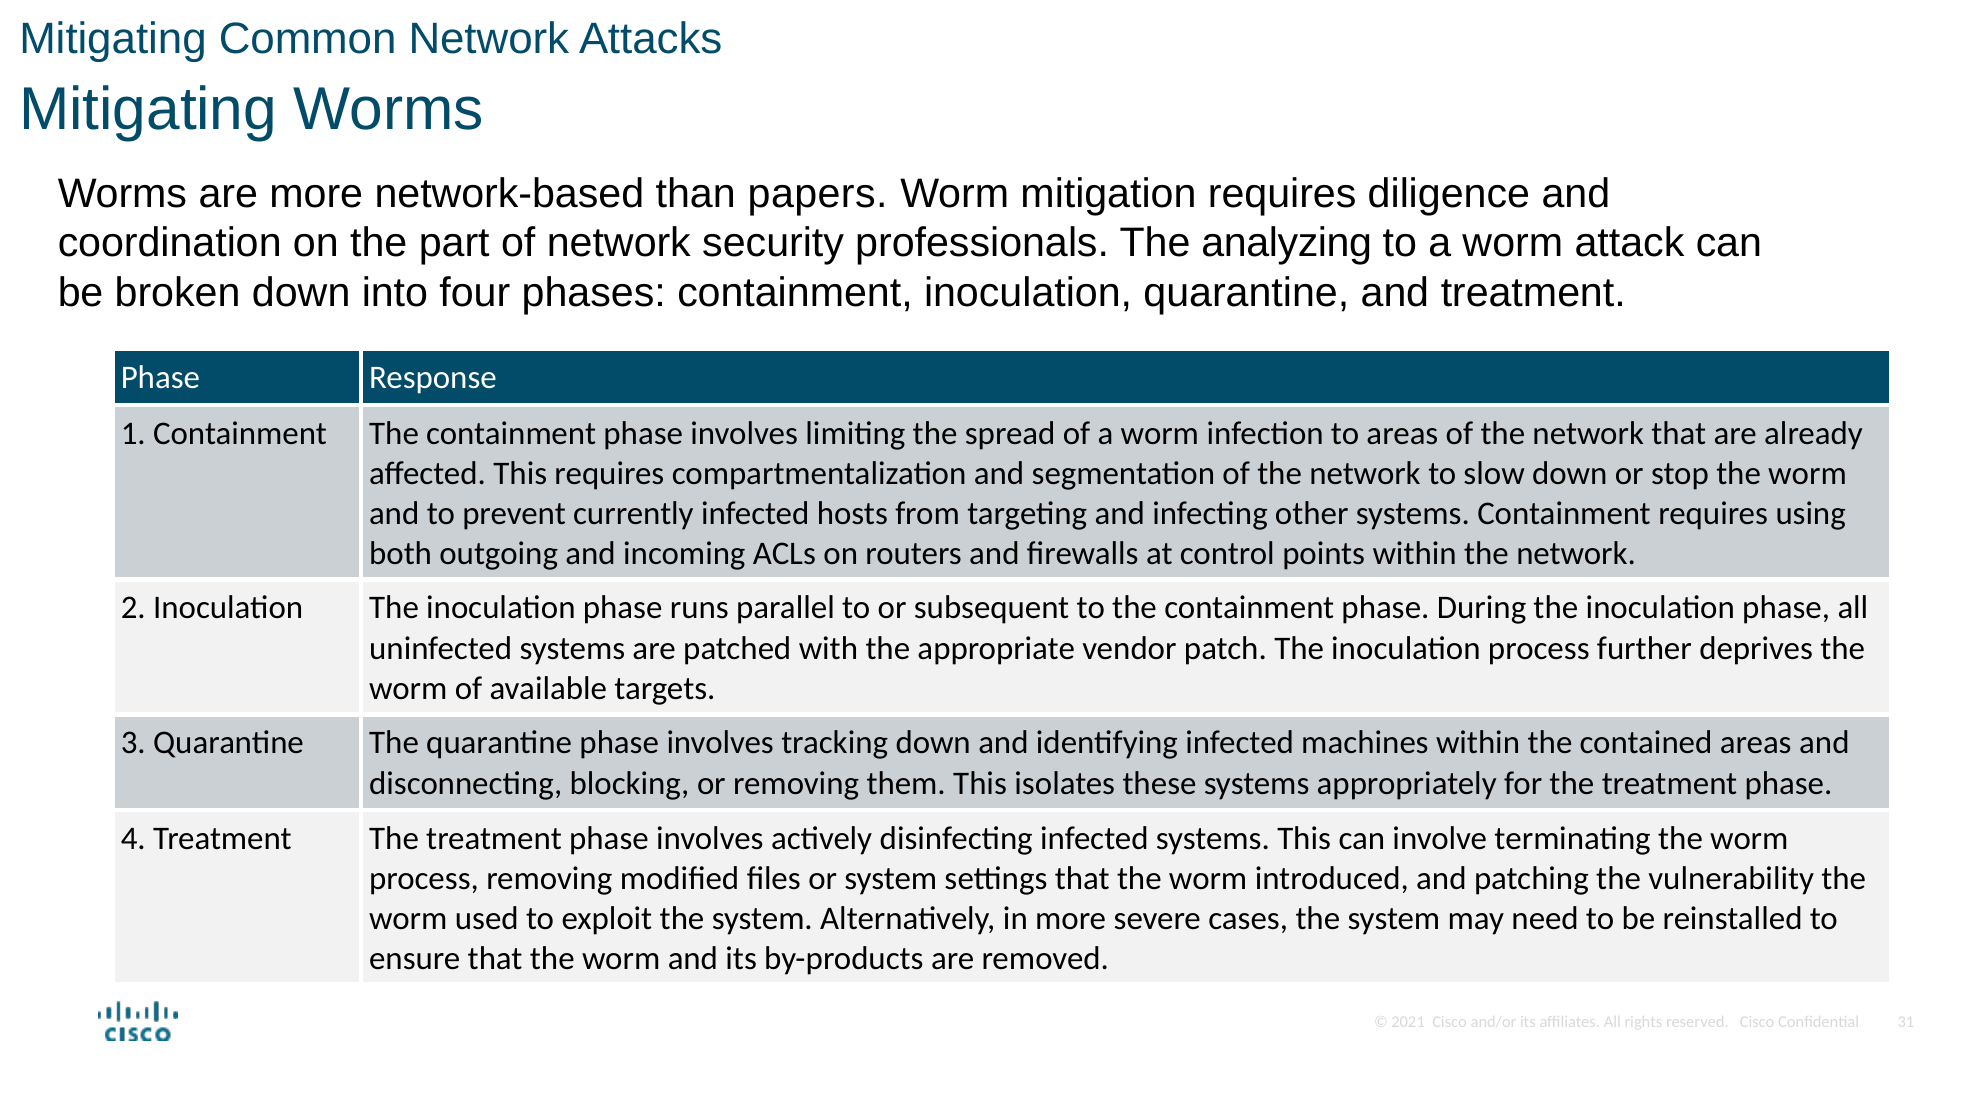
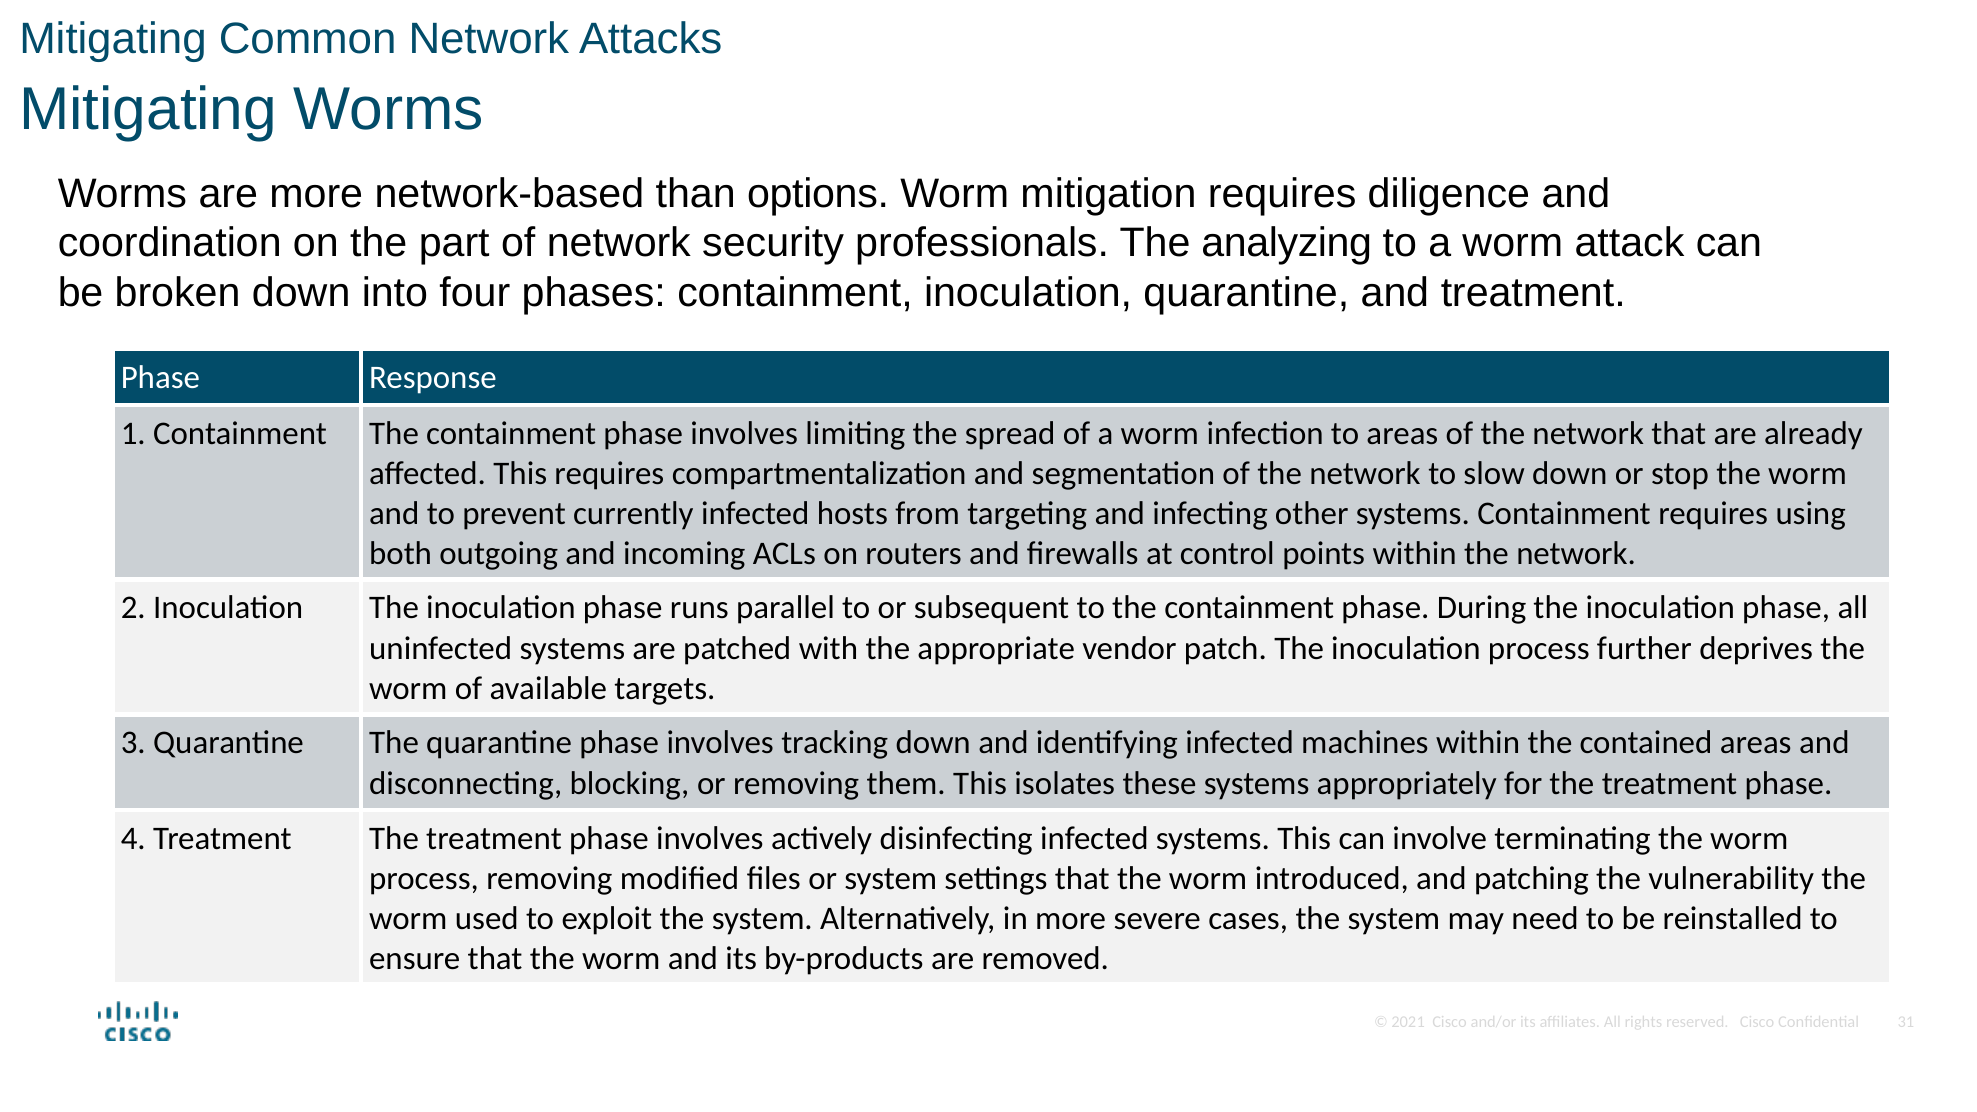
papers: papers -> options (818, 194)
